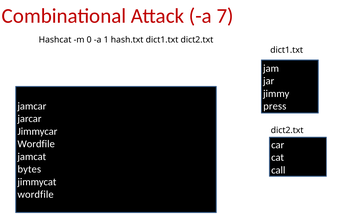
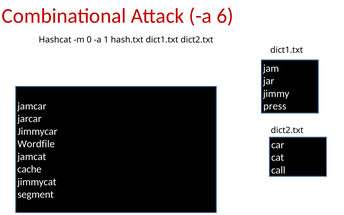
7: 7 -> 6 (225, 16)
bytes: bytes -> cache (29, 169)
wordfile: wordfile -> segment (36, 194)
